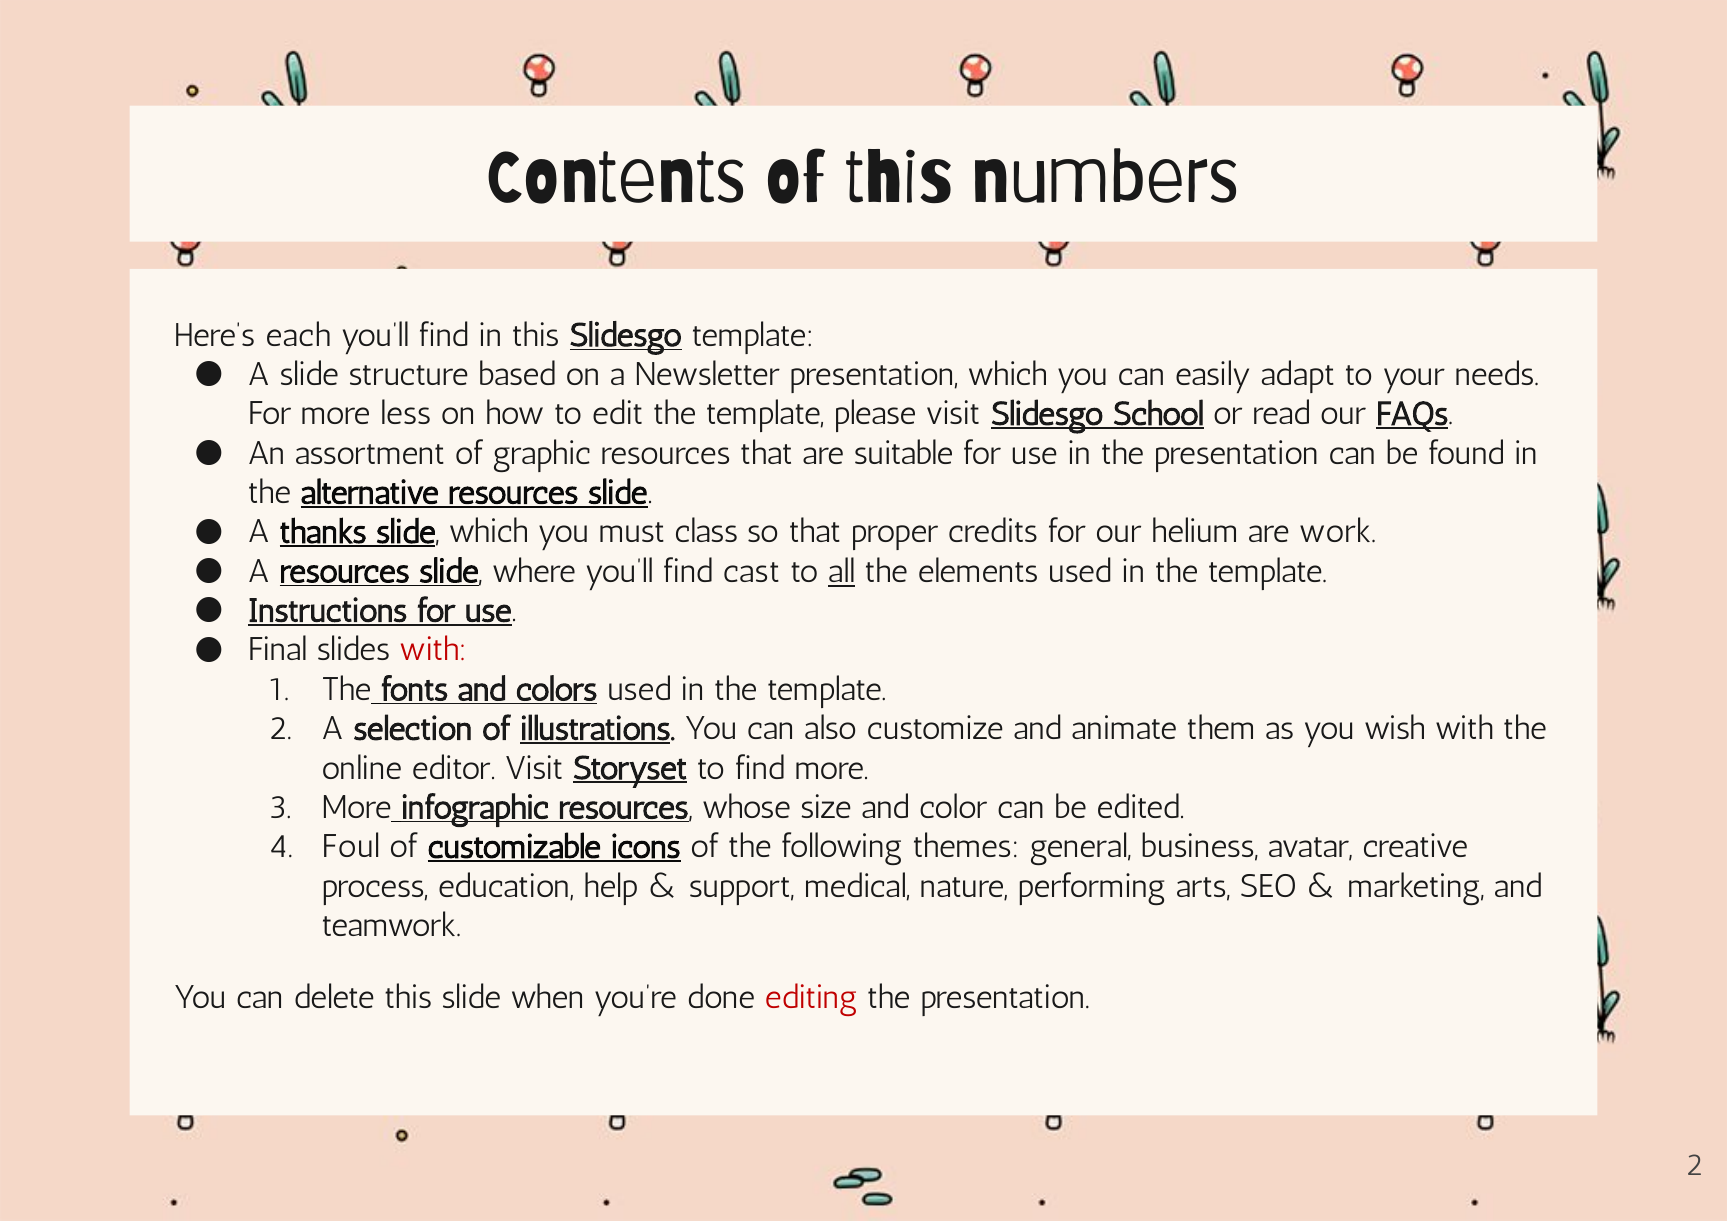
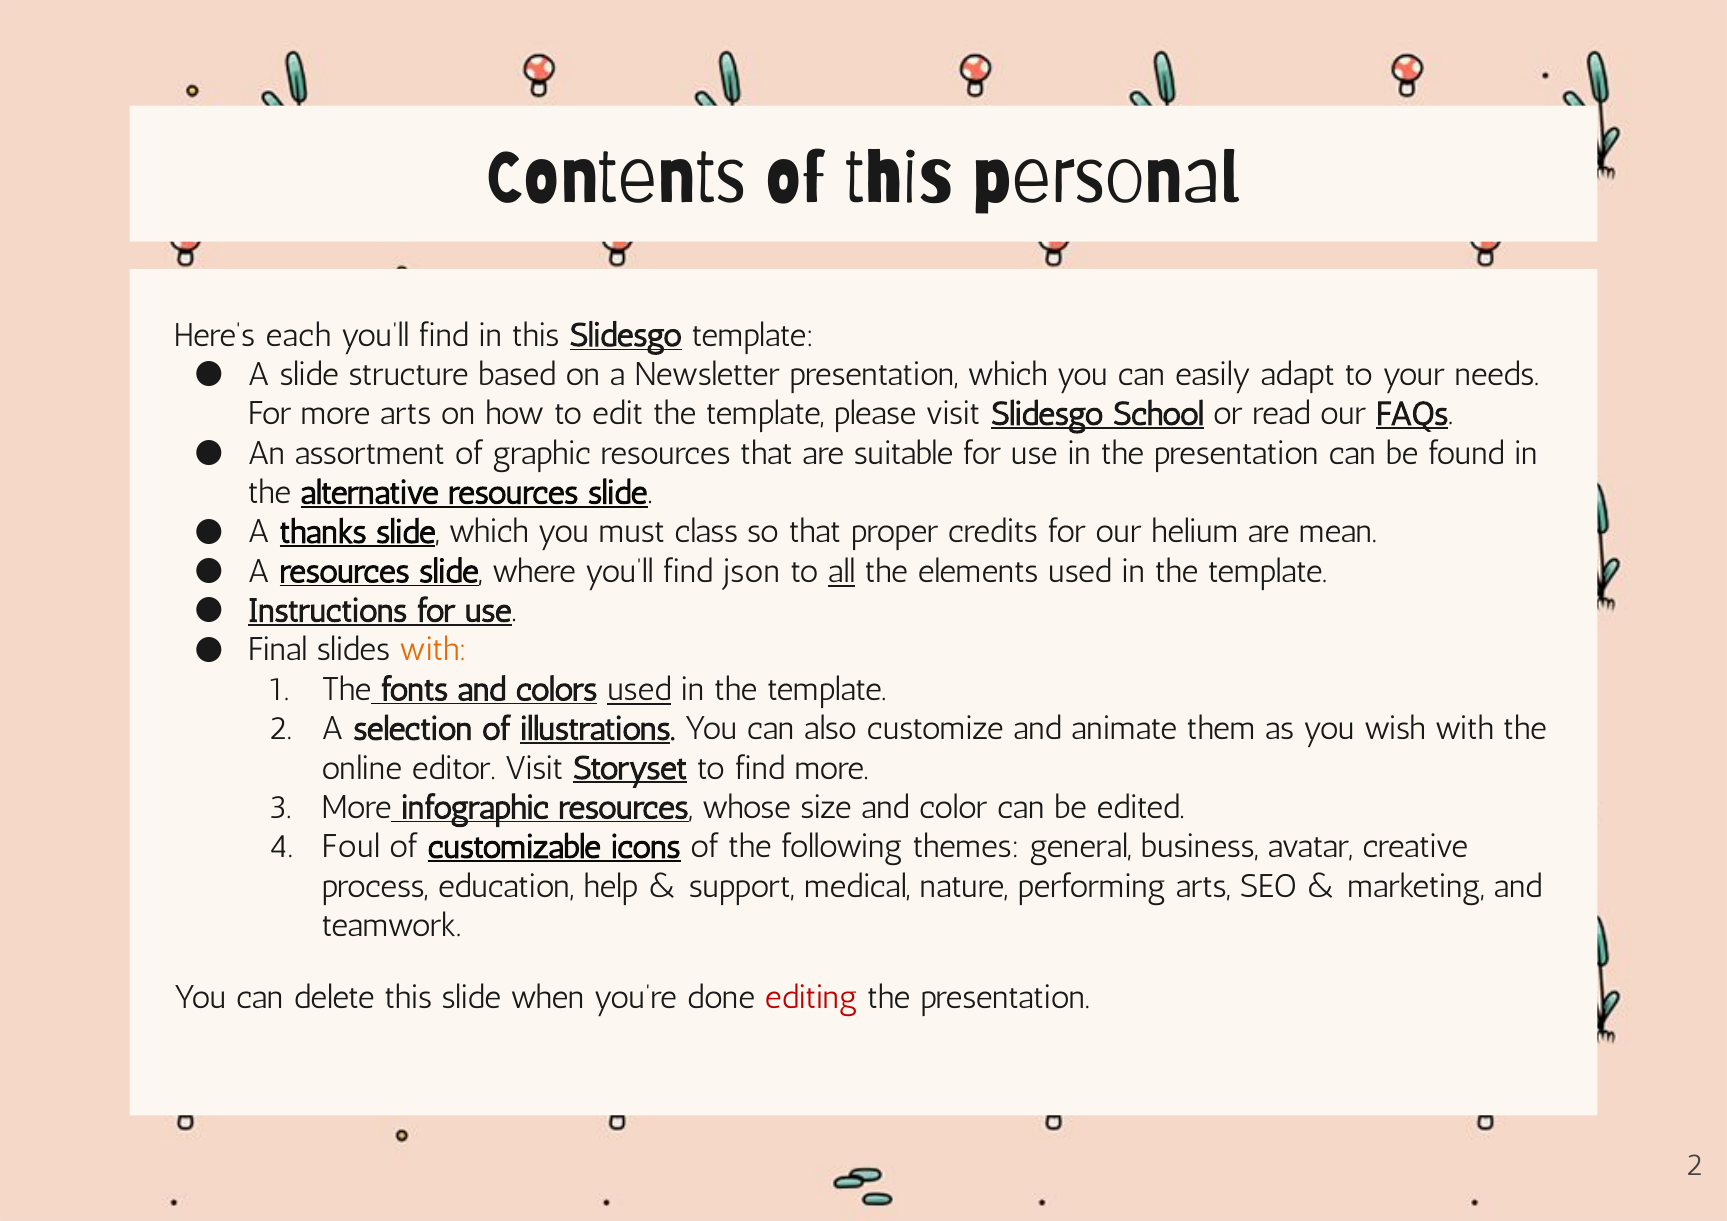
numbers: numbers -> personal (1106, 179)
more less: less -> arts (406, 414)
work: work -> mean (1338, 532)
cast: cast -> json (751, 571)
with colour: red -> orange (433, 650)
used underline: none -> present (639, 690)
